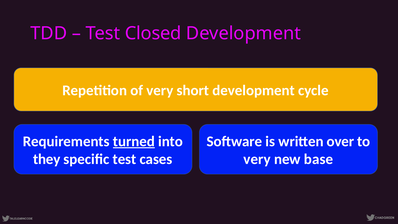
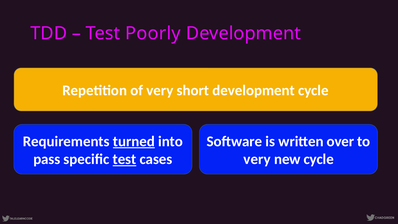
Closed: Closed -> Poorly (153, 33)
they: they -> pass (47, 159)
test underline: none -> present (124, 159)
new base: base -> cycle (319, 159)
